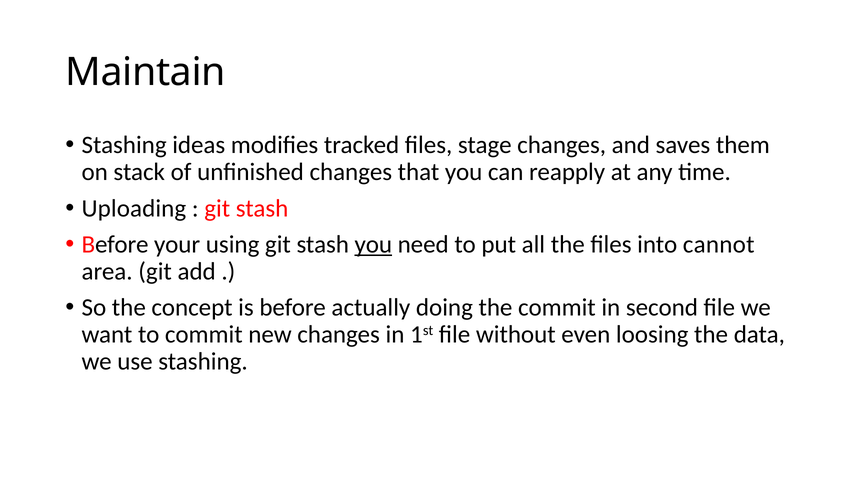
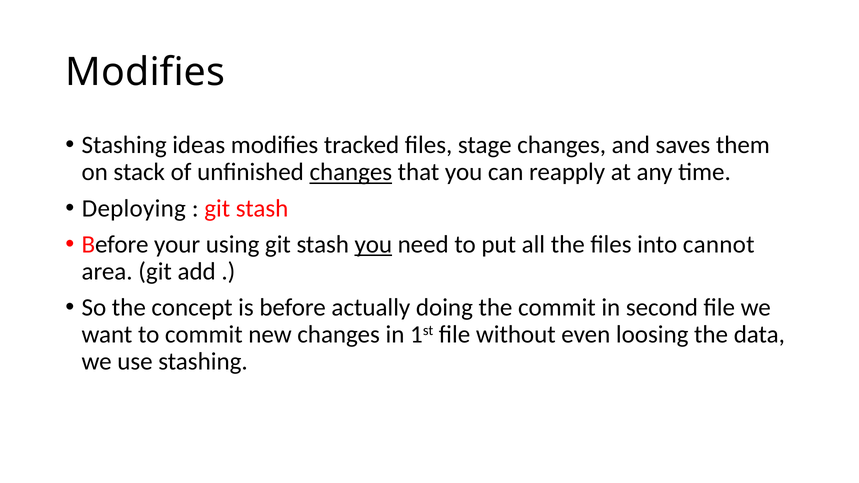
Maintain: Maintain -> Modifies (145, 72)
changes underline: none -> present (351, 172)
Uploading: Uploading -> Deploying (134, 208)
